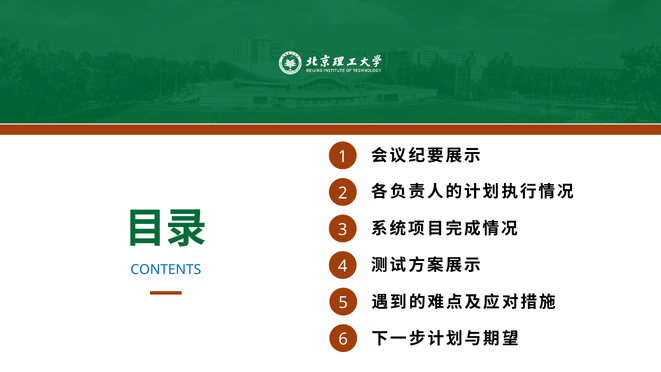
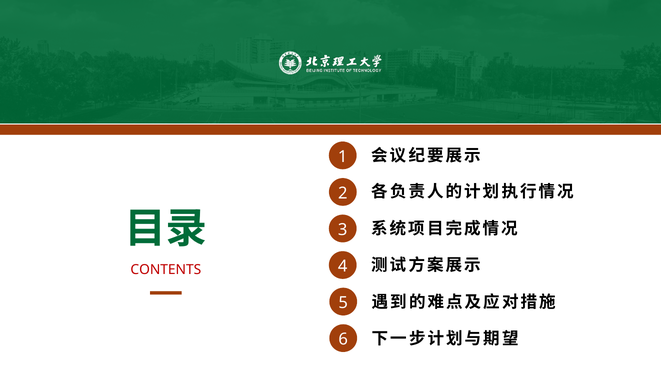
CONTENTS colour: blue -> red (166, 270)
